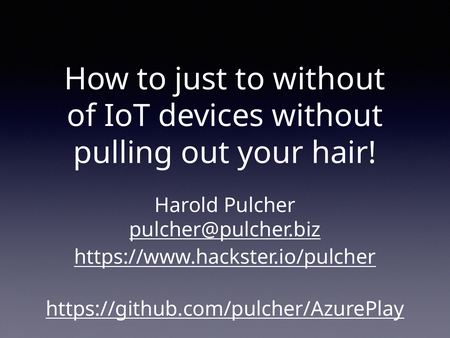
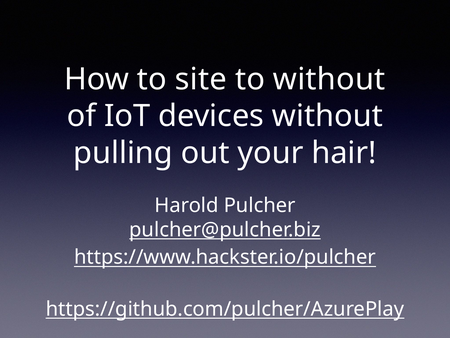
just: just -> site (201, 79)
